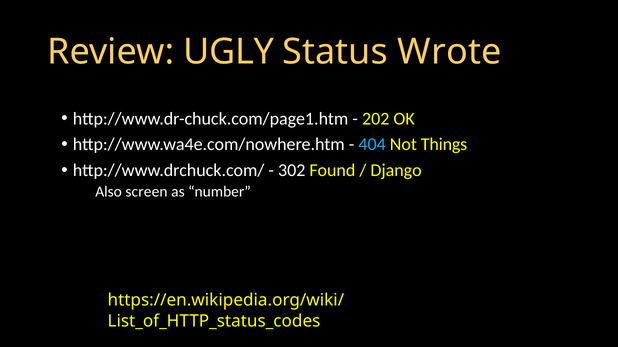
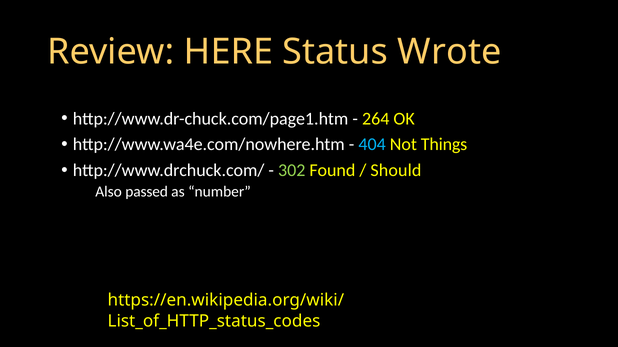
UGLY: UGLY -> HERE (228, 52)
202: 202 -> 264 (376, 119)
302 colour: white -> light green (292, 171)
Django: Django -> Should (396, 171)
screen: screen -> passed (147, 192)
